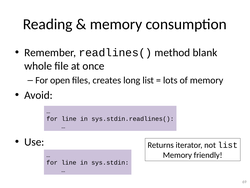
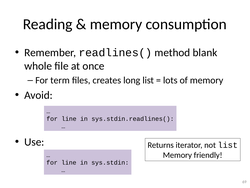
open: open -> term (60, 80)
